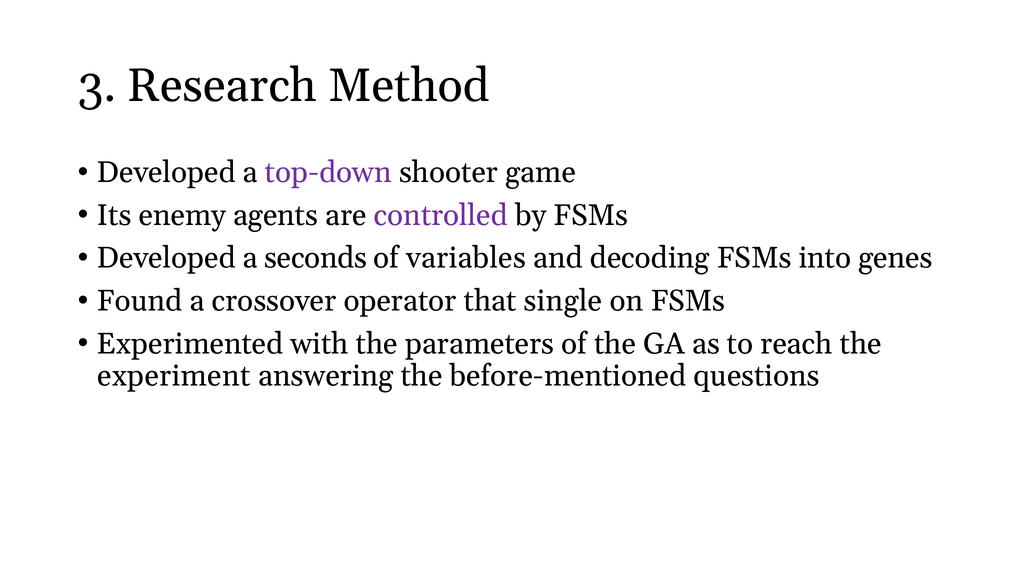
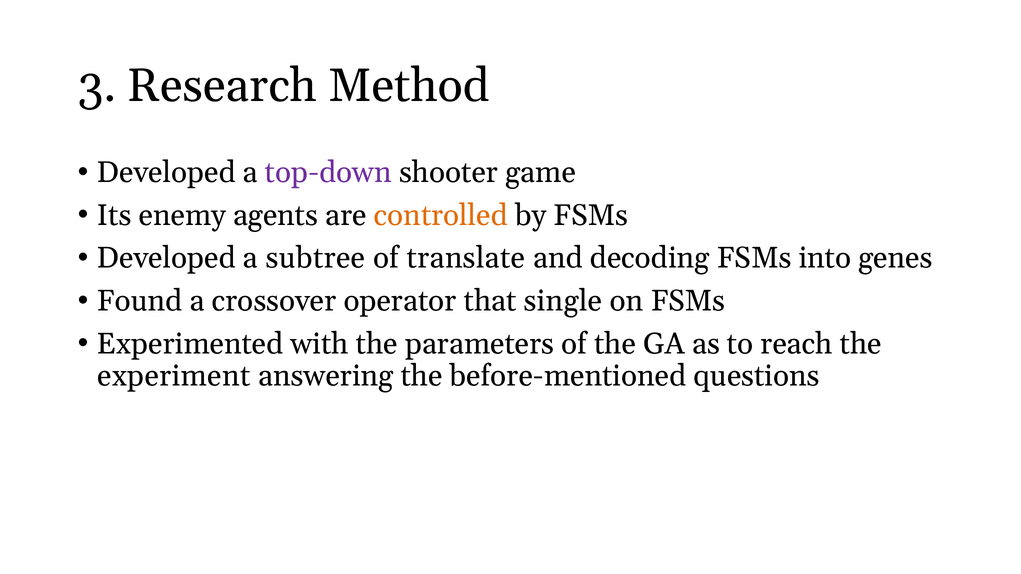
controlled colour: purple -> orange (441, 215)
seconds: seconds -> subtree (315, 258)
variables: variables -> translate (466, 258)
